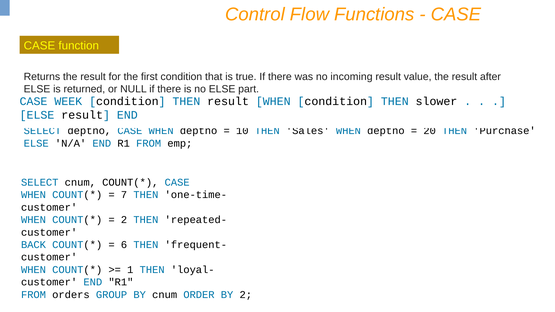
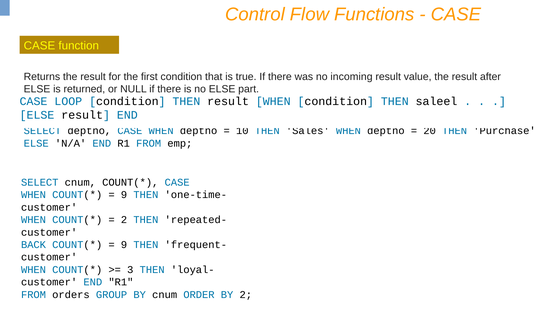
WEEK: WEEK -> LOOP (68, 101)
slower: slower -> saleel (436, 101)
7: 7 -> 9 (124, 195)
6: 6 -> 9 (124, 245)
1: 1 -> 3 (130, 270)
